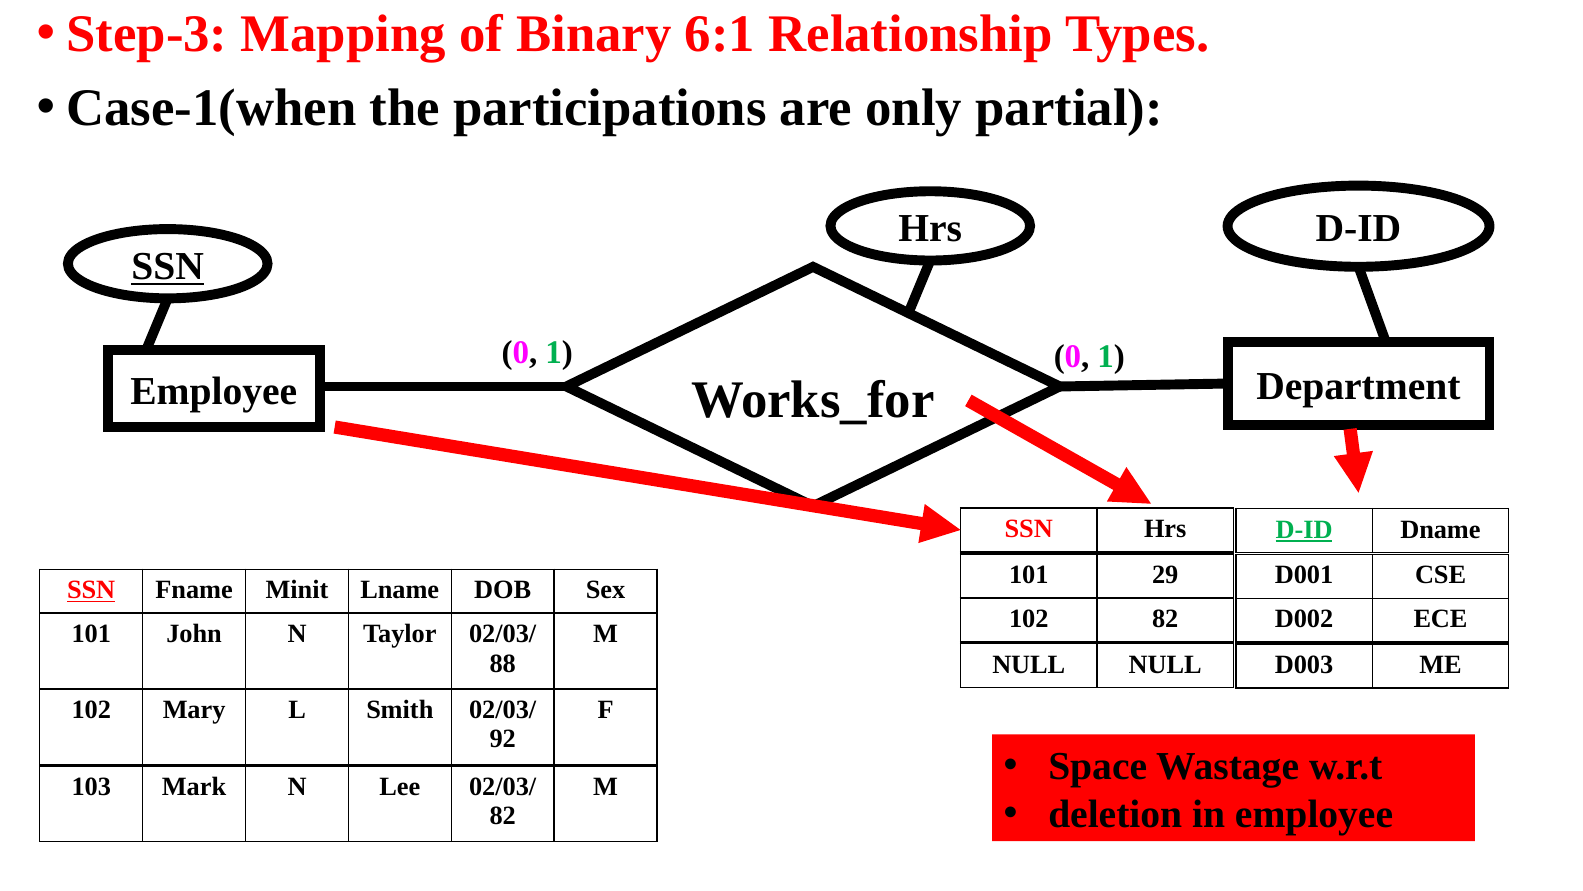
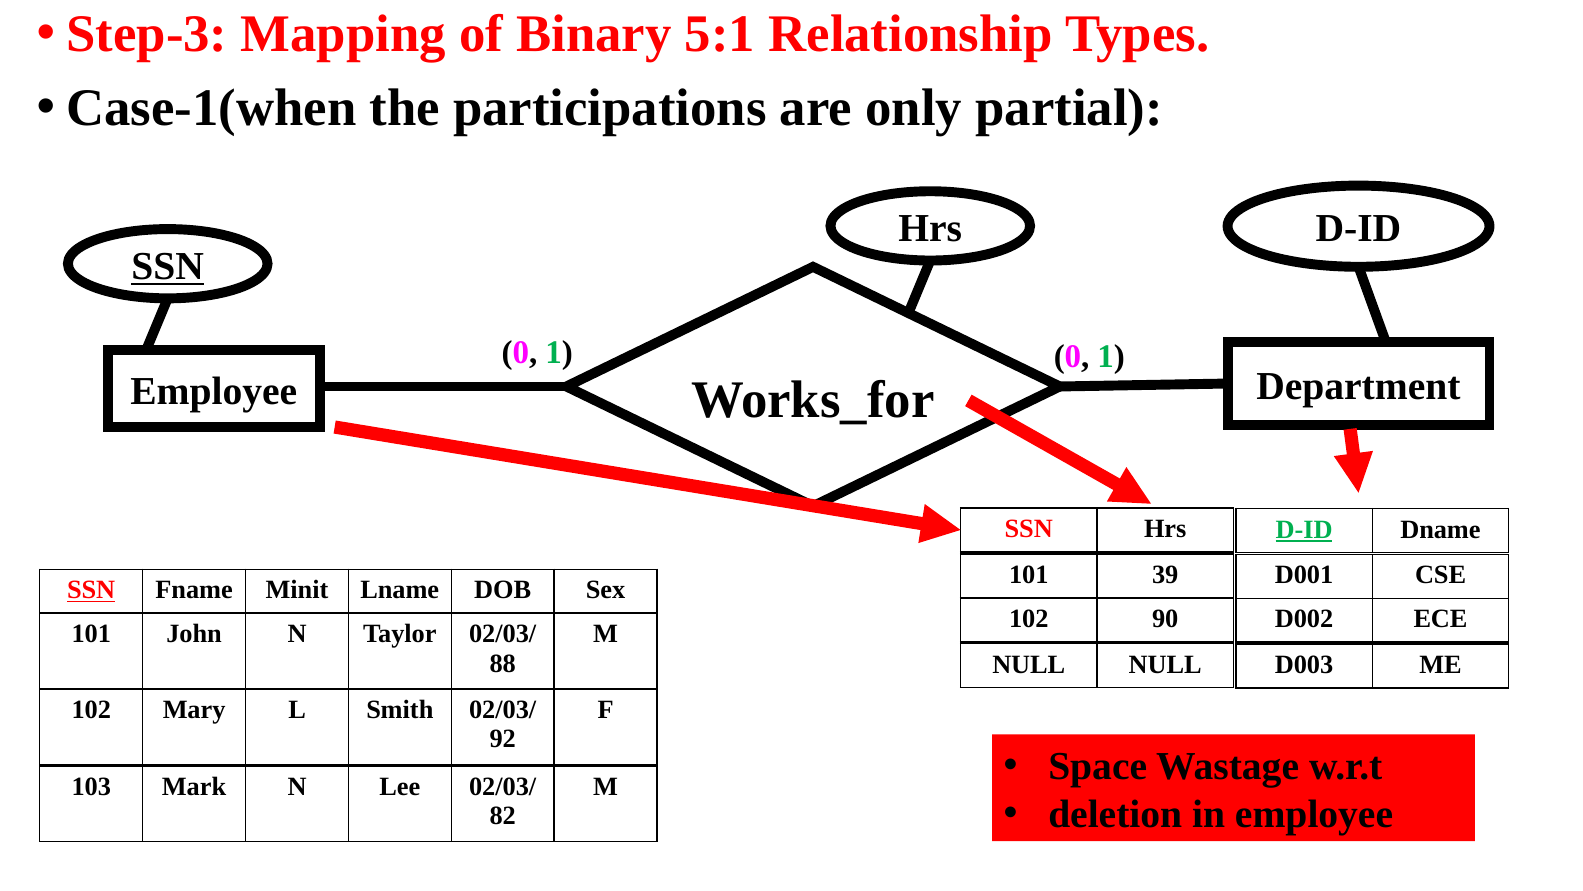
6:1: 6:1 -> 5:1 (720, 34)
29: 29 -> 39 (1165, 575)
102 82: 82 -> 90 (1165, 618)
